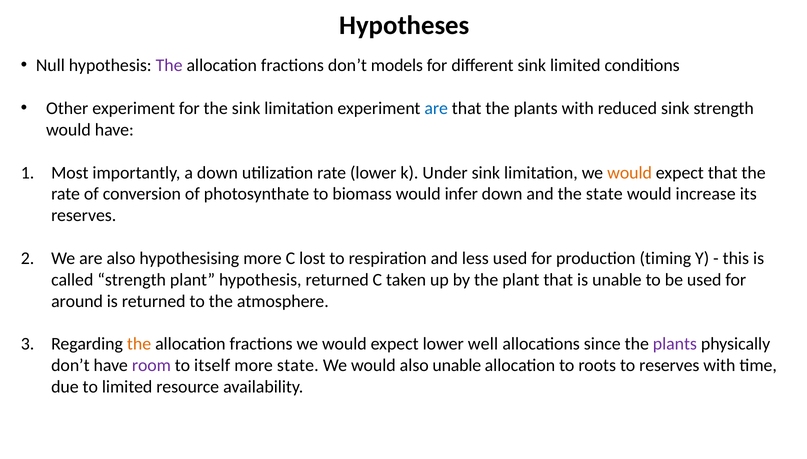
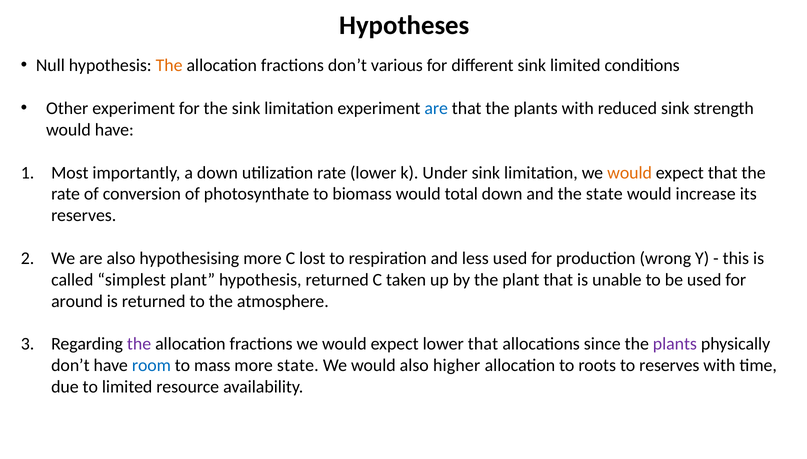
The colour: purple -> orange (169, 66)
models: models -> various (397, 66)
infer: infer -> total (461, 194)
timing: timing -> wrong (665, 258)
called strength: strength -> simplest (132, 280)
the colour: orange -> purple (139, 344)
lower well: well -> that (483, 344)
room colour: purple -> blue (151, 365)
itself: itself -> mass (212, 365)
also unable: unable -> higher (457, 365)
